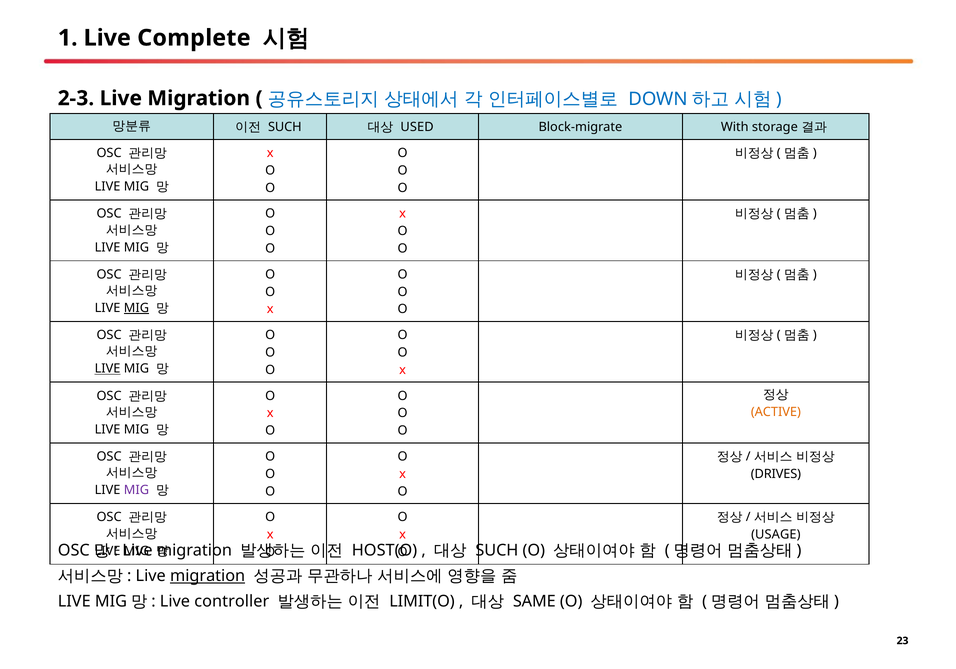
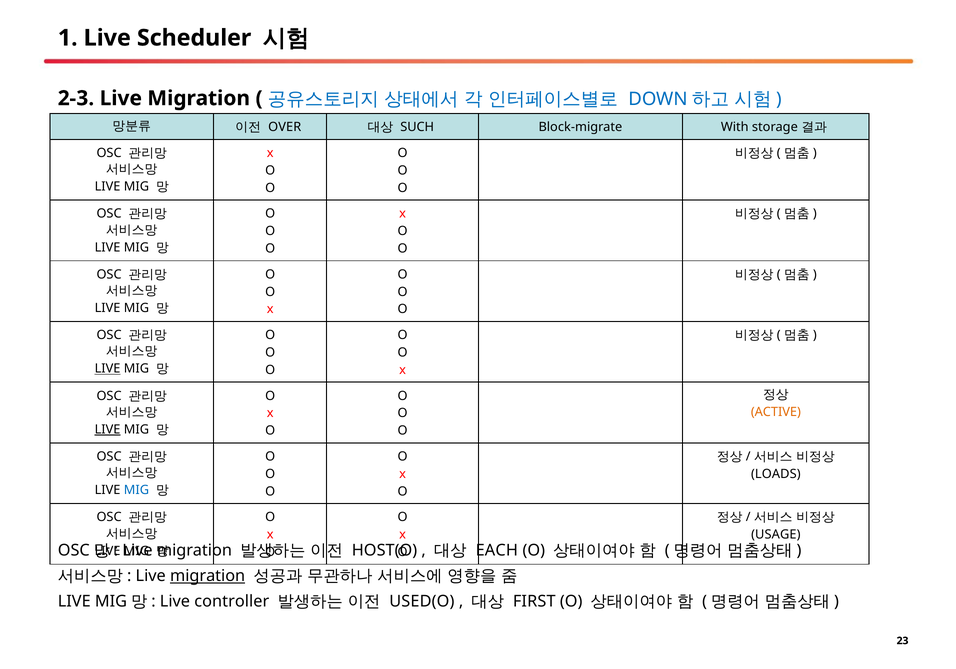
Complete: Complete -> Scheduler (194, 38)
SUCH: SUCH -> OVER (285, 127)
USED: USED -> SUCH (417, 127)
MIG underline: present -> none (136, 308)
LIVE underline: none -> present (108, 430)
DRIVES: DRIVES -> LOADS (776, 474)
MIG colour: purple -> blue (136, 490)
SUCH: SUCH -> EACH (497, 551)
LIMIT(O: LIMIT(O -> USED(O (422, 601)
SAME: SAME -> FIRST (534, 601)
